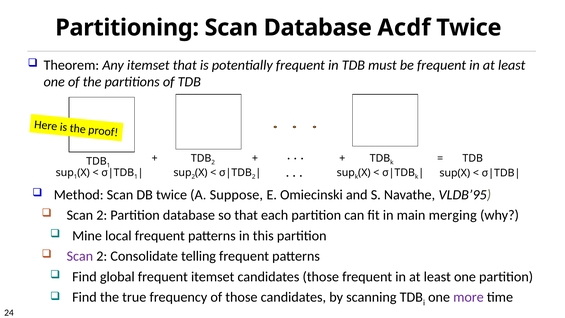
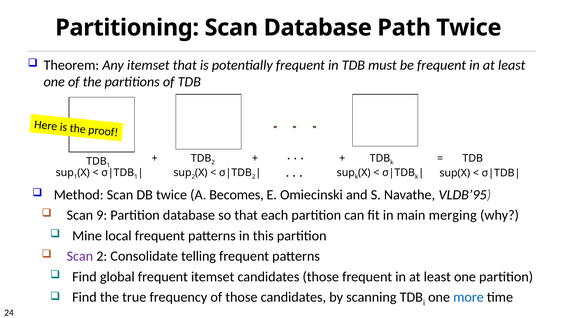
Acdf: Acdf -> Path (404, 28)
Suppose: Suppose -> Becomes (236, 195)
2: 2 -> 9 (102, 215)
more colour: purple -> blue (468, 297)
